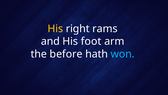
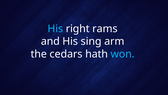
His colour: yellow -> light blue (55, 29)
foot: foot -> sing (91, 41)
before: before -> cedars (66, 54)
